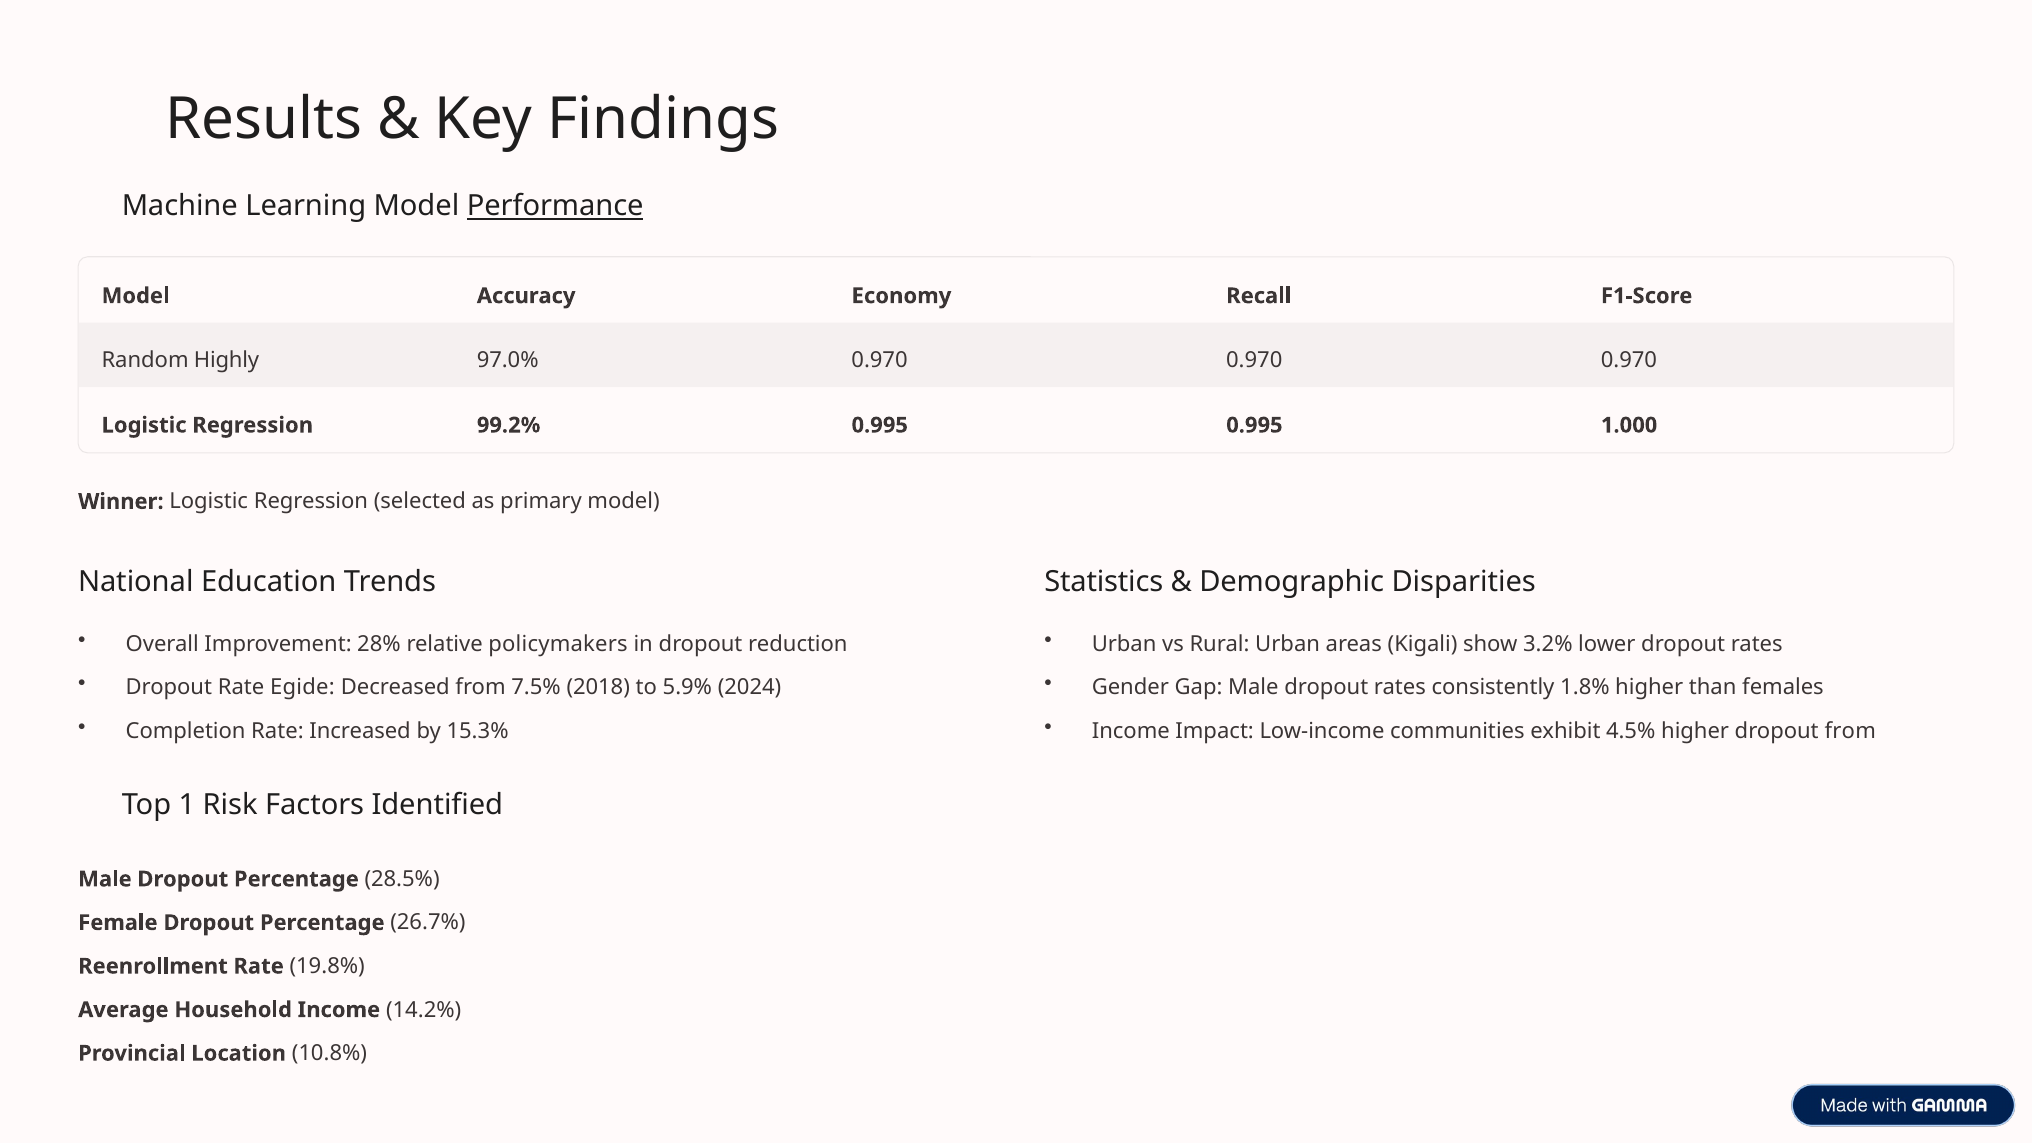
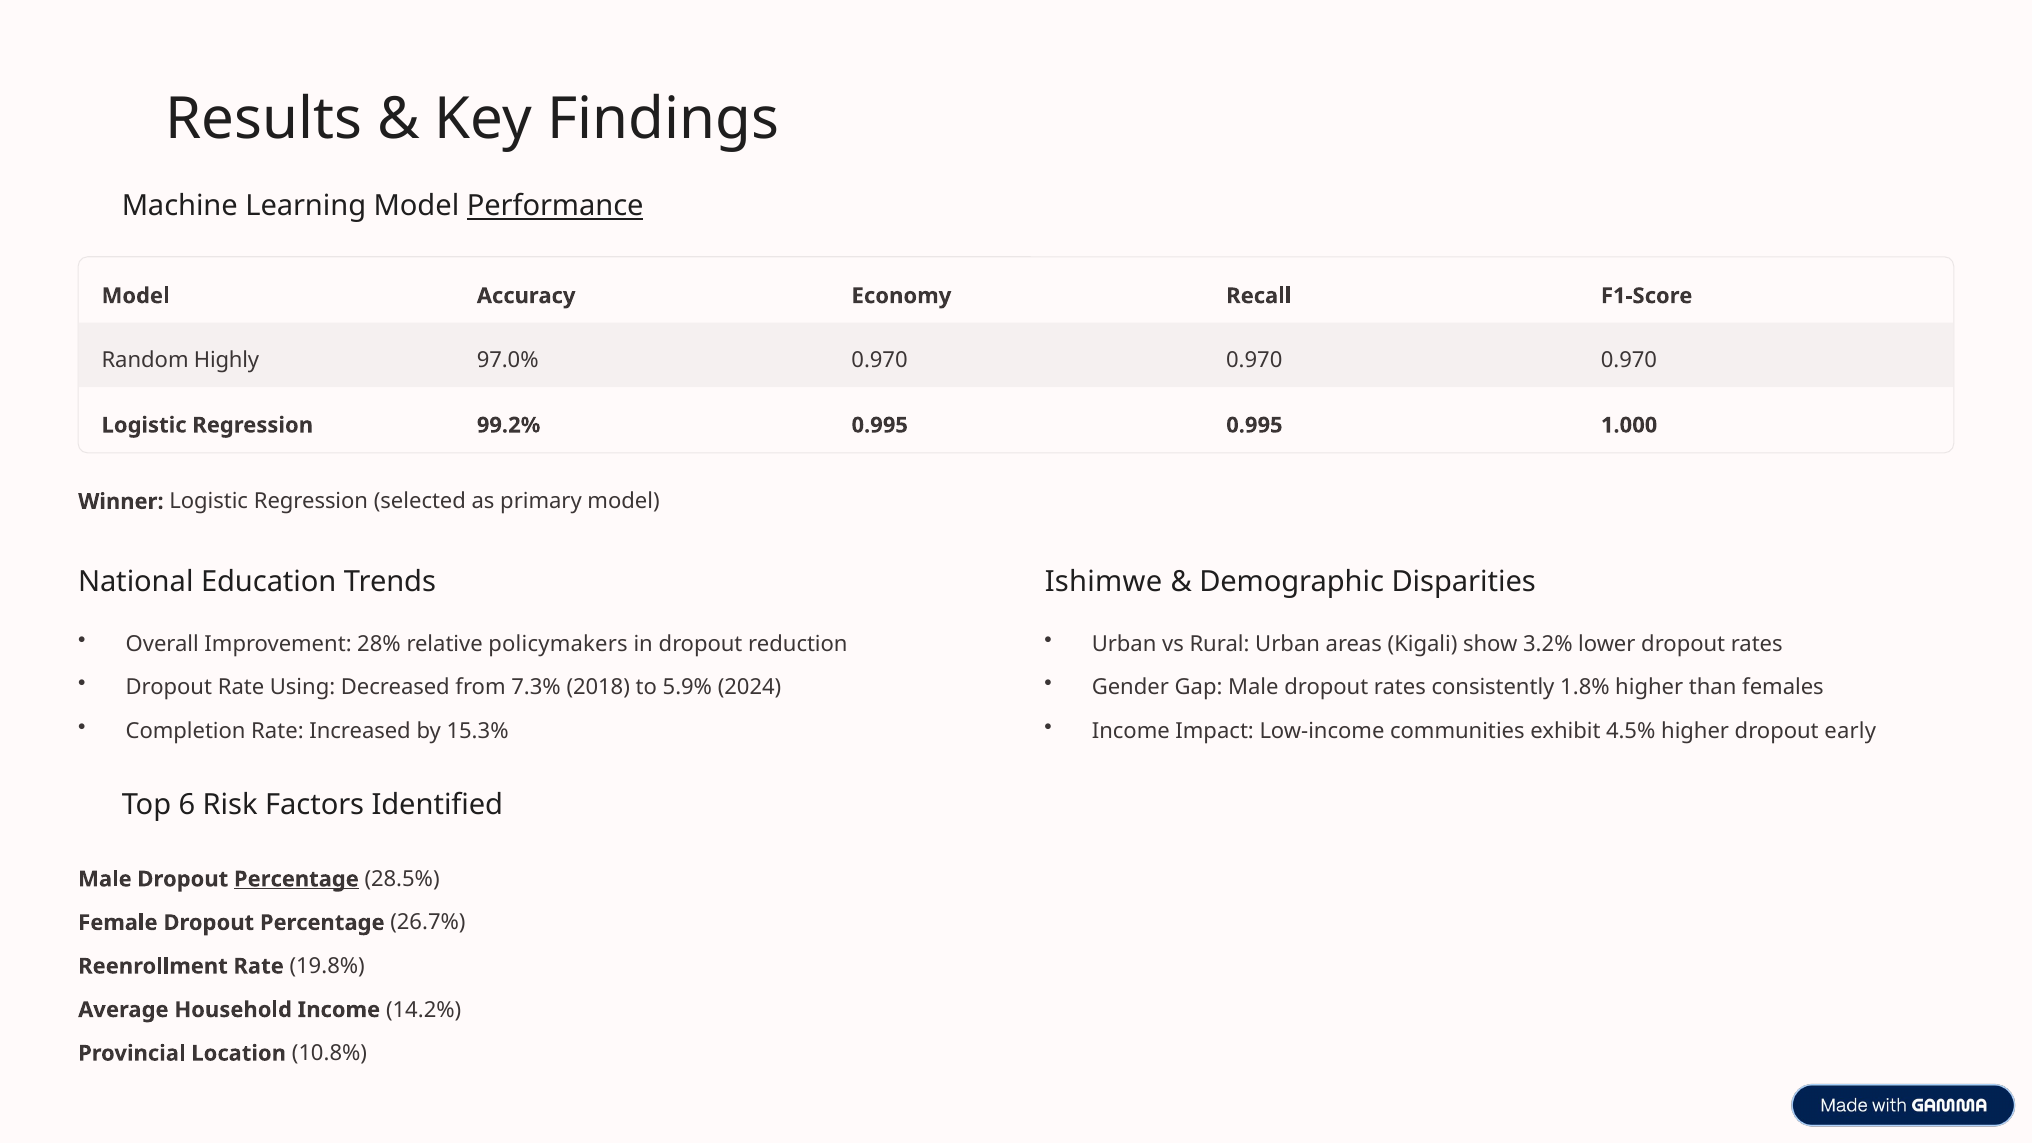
Statistics: Statistics -> Ishimwe (1104, 582)
Egide: Egide -> Using (303, 687)
7.5%: 7.5% -> 7.3% (536, 687)
dropout from: from -> early (1850, 731)
1: 1 -> 6 (187, 805)
Percentage underline: none -> present (296, 879)
